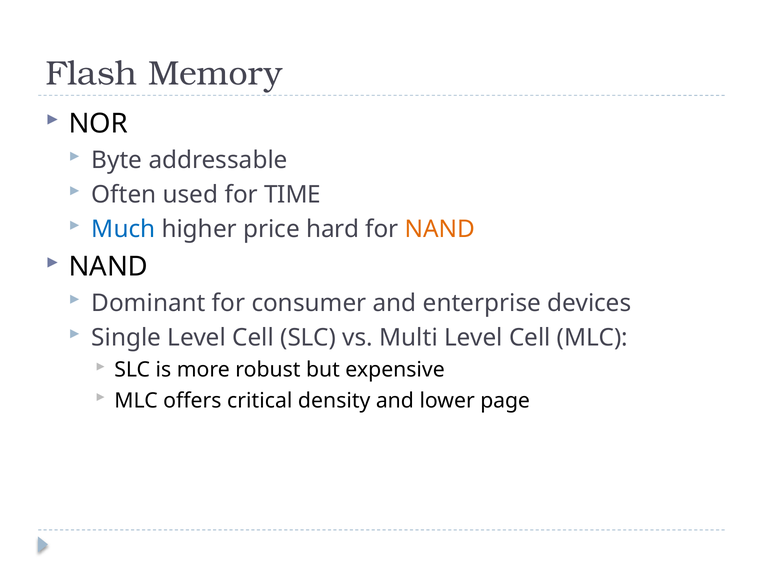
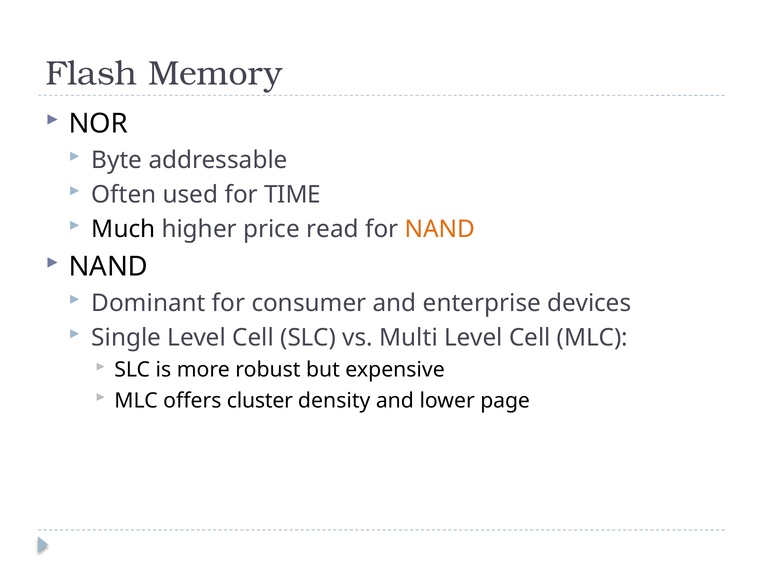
Much colour: blue -> black (123, 229)
hard: hard -> read (333, 229)
critical: critical -> cluster (260, 401)
